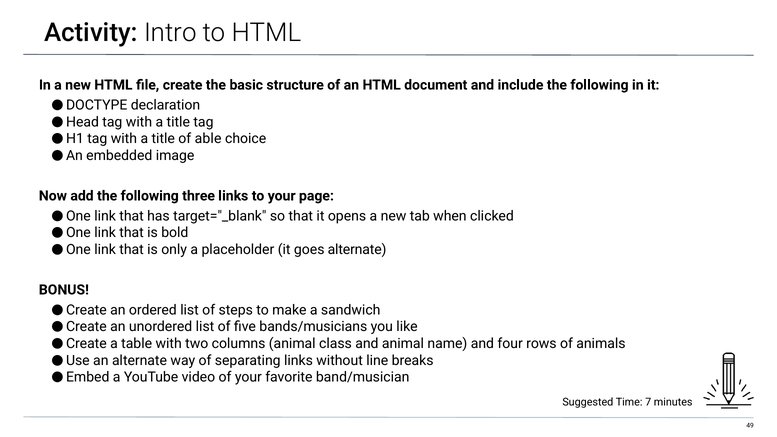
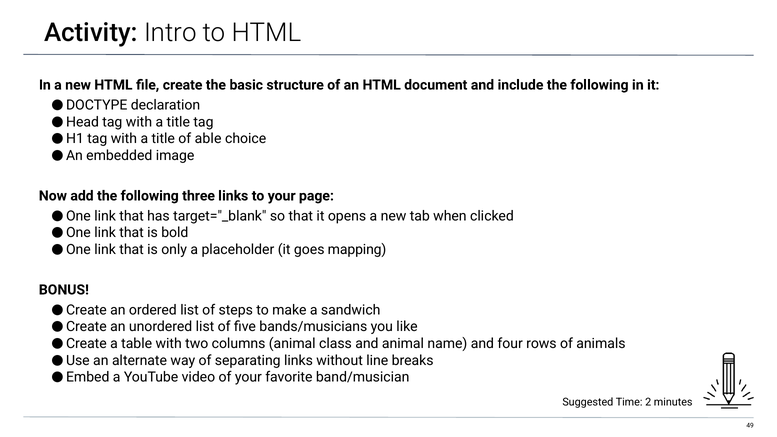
goes alternate: alternate -> mapping (357, 250)
7: 7 -> 2 (648, 402)
